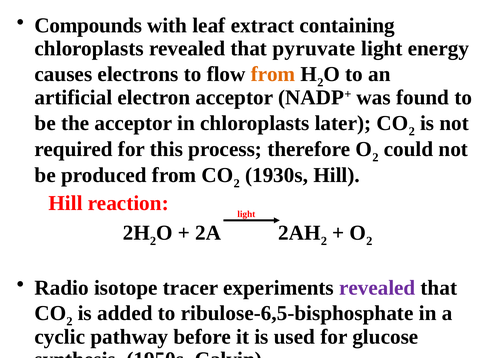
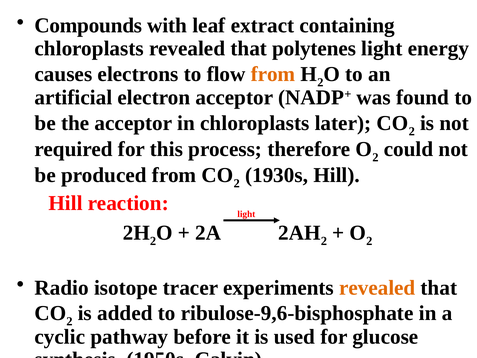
pyruvate: pyruvate -> polytenes (314, 49)
revealed colour: purple -> orange (377, 287)
ribulose-6,5-bisphosphate: ribulose-6,5-bisphosphate -> ribulose-9,6-bisphosphate (297, 313)
